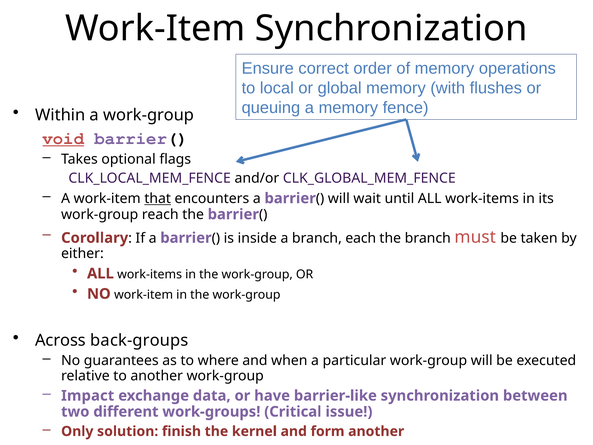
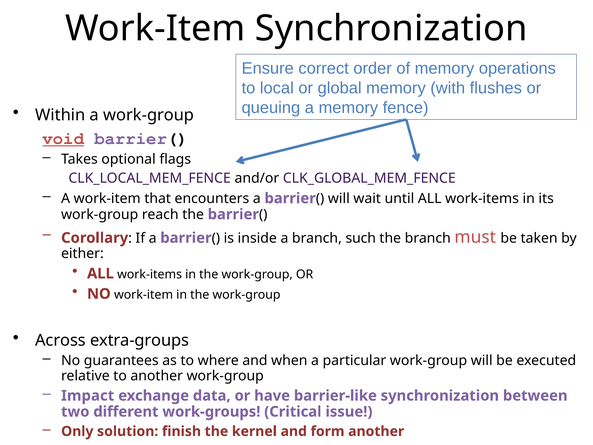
that underline: present -> none (158, 198)
each: each -> such (361, 238)
back-groups: back-groups -> extra-groups (140, 340)
